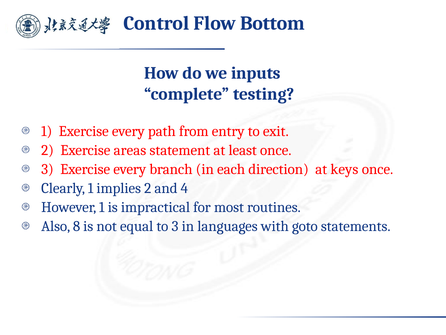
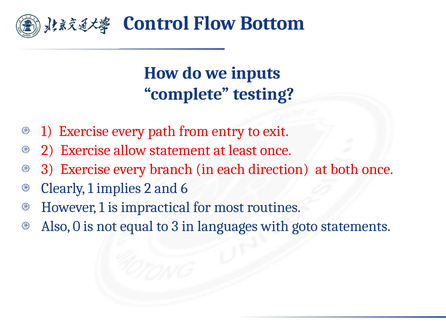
areas: areas -> allow (130, 150)
keys: keys -> both (344, 169)
4: 4 -> 6 (184, 188)
8: 8 -> 0 (77, 226)
